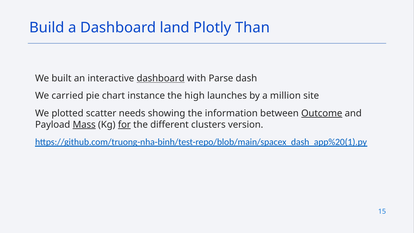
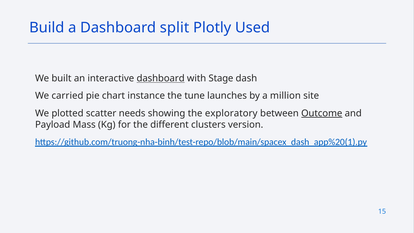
land: land -> split (174, 28)
Than: Than -> Used (252, 28)
Parse: Parse -> Stage (221, 78)
high: high -> tune (195, 96)
information: information -> exploratory (231, 113)
Mass underline: present -> none (84, 125)
for underline: present -> none (124, 125)
